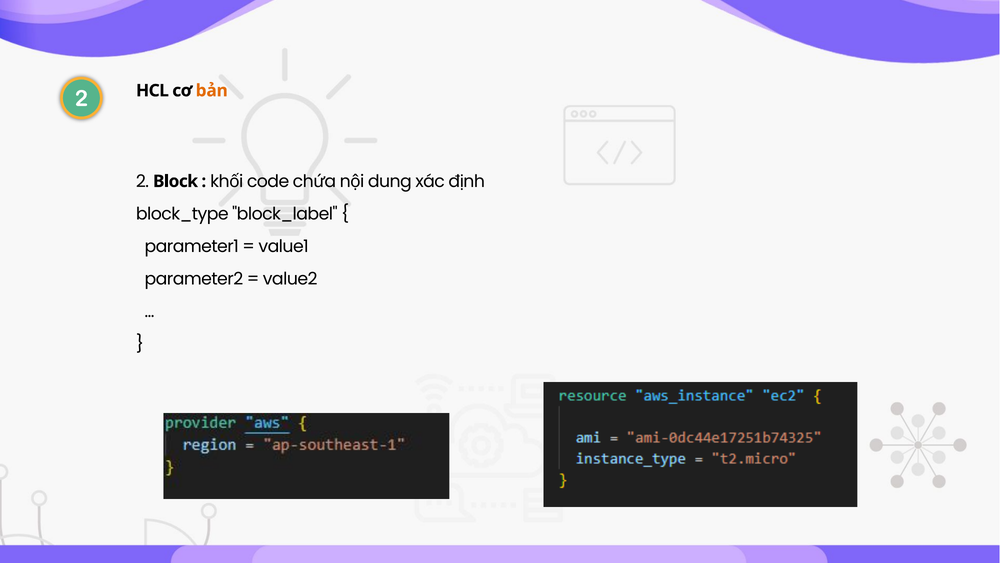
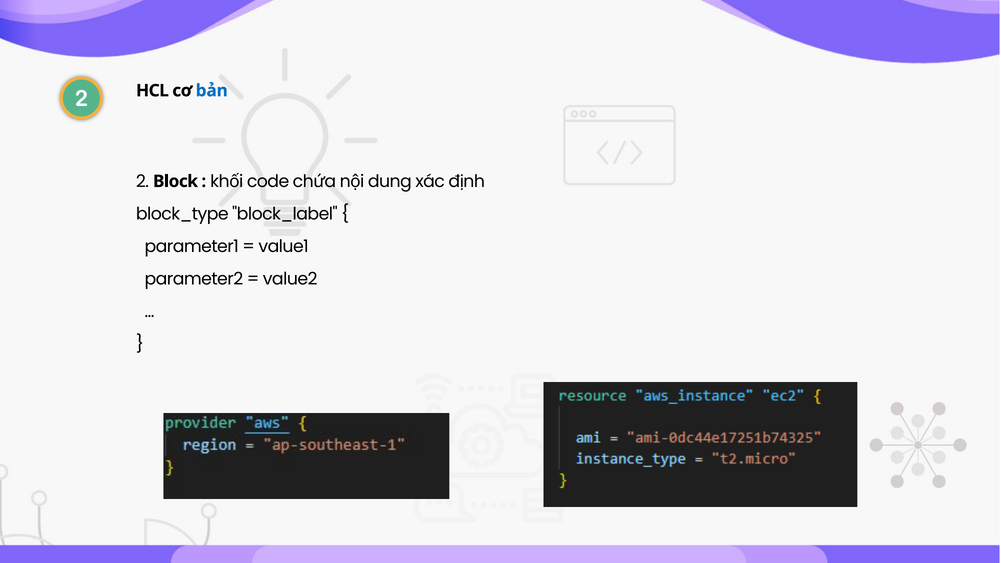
bản colour: orange -> blue (212, 91)
